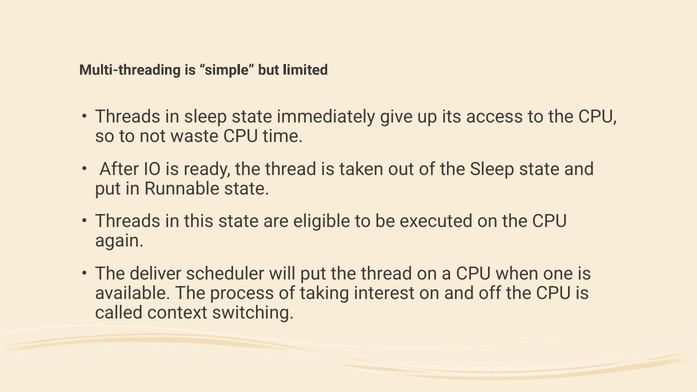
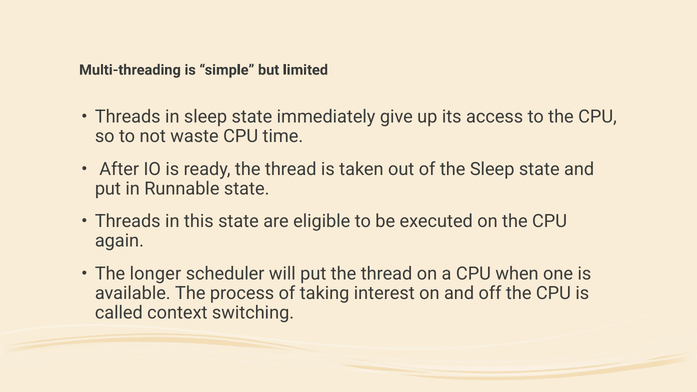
deliver: deliver -> longer (155, 274)
